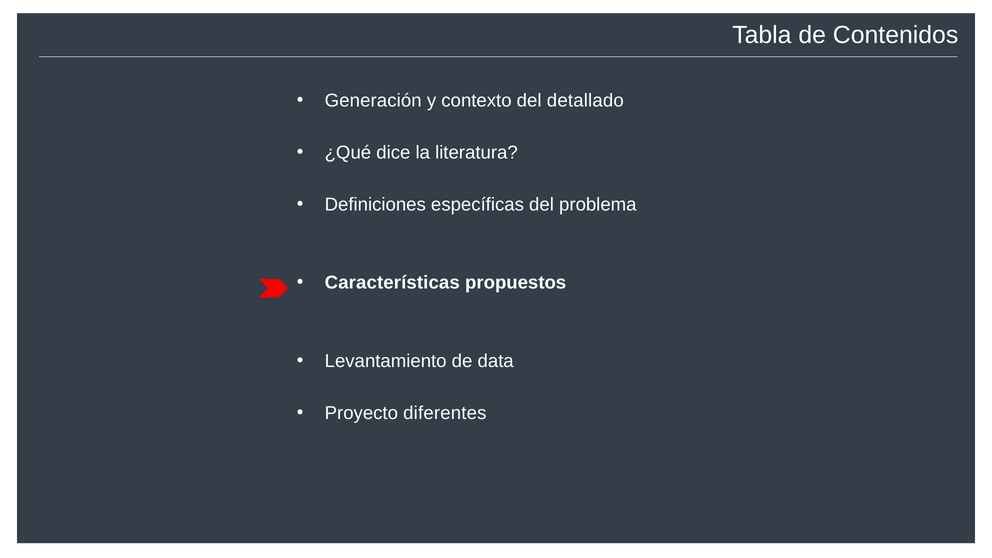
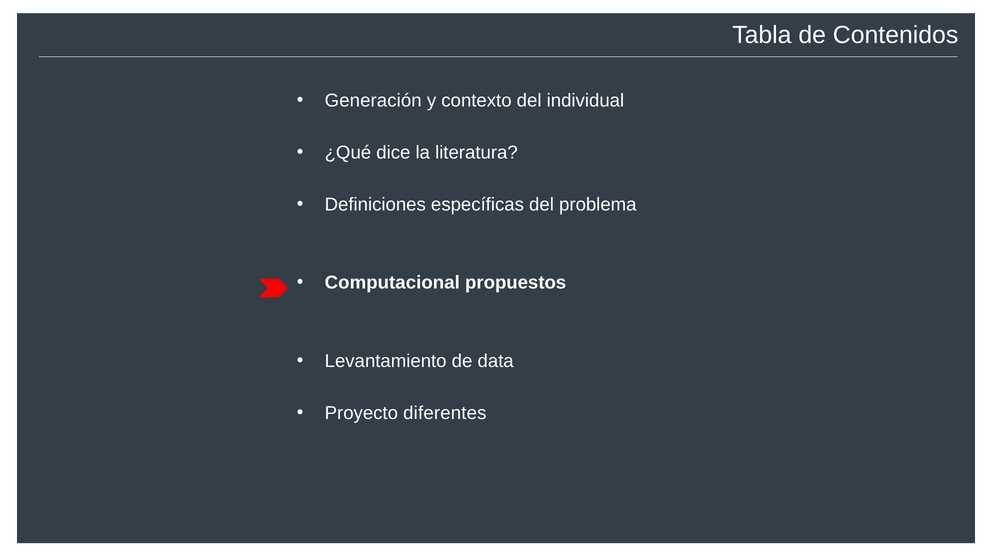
detallado: detallado -> individual (585, 101)
Características: Características -> Computacional (392, 283)
